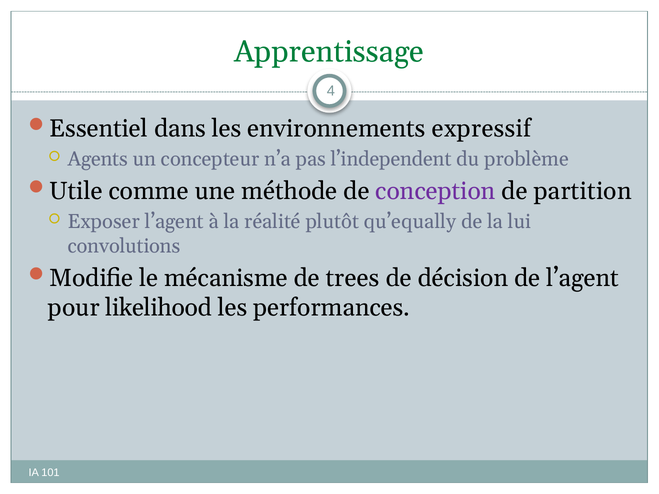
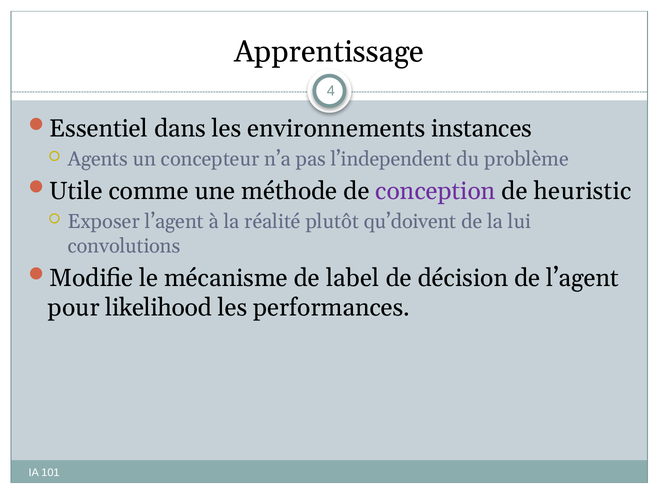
Apprentissage colour: green -> black (329, 52)
expressif: expressif -> instances (482, 129)
partition: partition -> heuristic (583, 191)
qu’equally: qu’equally -> qu’doivent (410, 222)
trees: trees -> label (353, 278)
